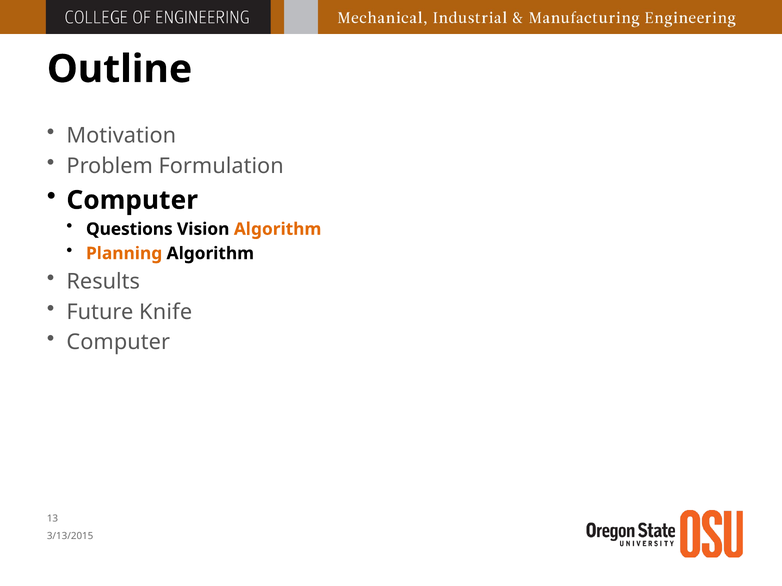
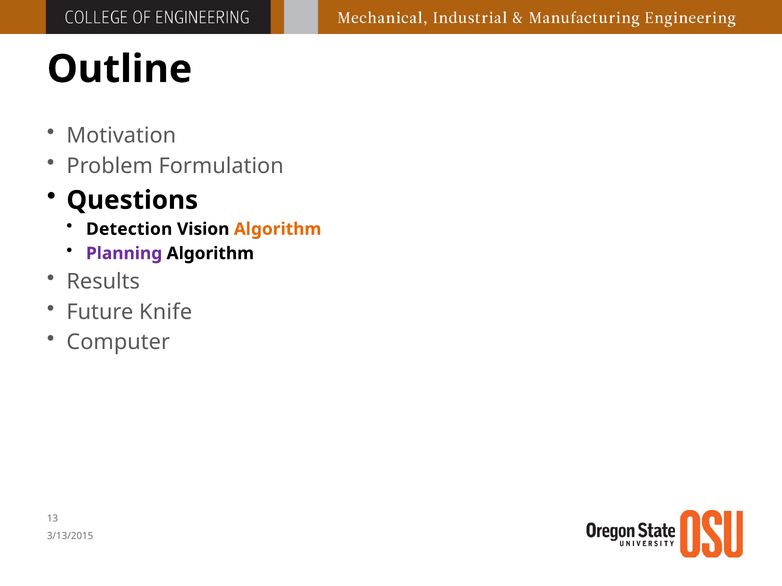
Computer: Computer -> Questions (132, 200)
Questions: Questions -> Detection (129, 229)
Planning colour: orange -> purple (124, 254)
